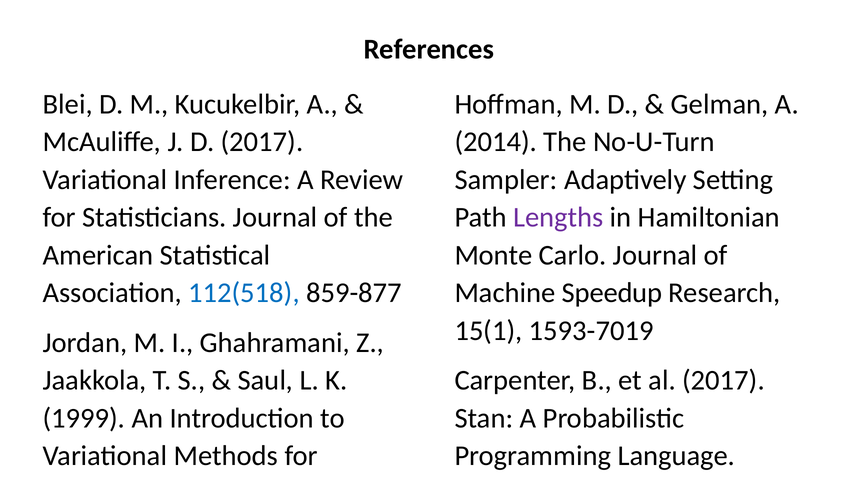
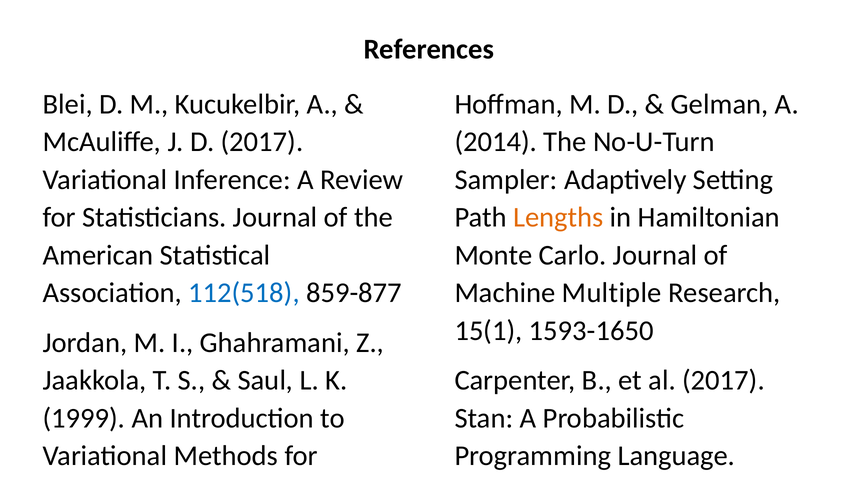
Lengths colour: purple -> orange (558, 217)
Machine Speedup: Speedup -> Multiple (612, 293)
1593-7019: 1593-7019 -> 1593-1650 (591, 330)
